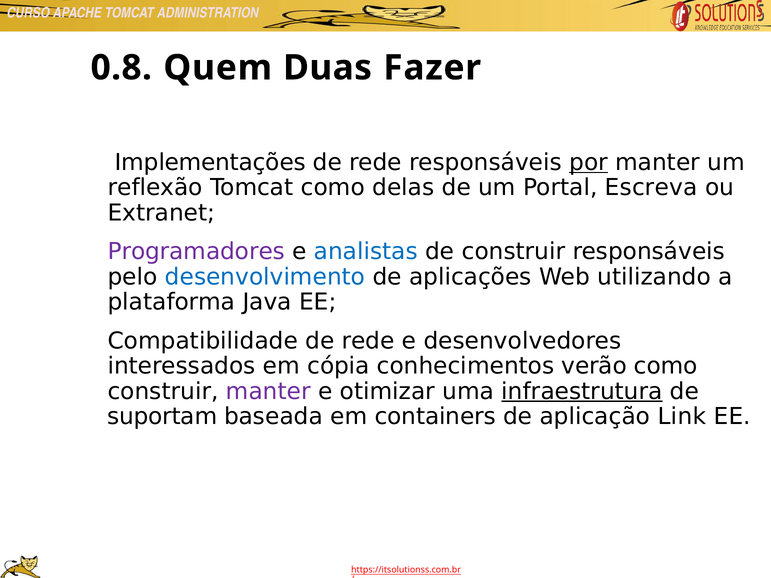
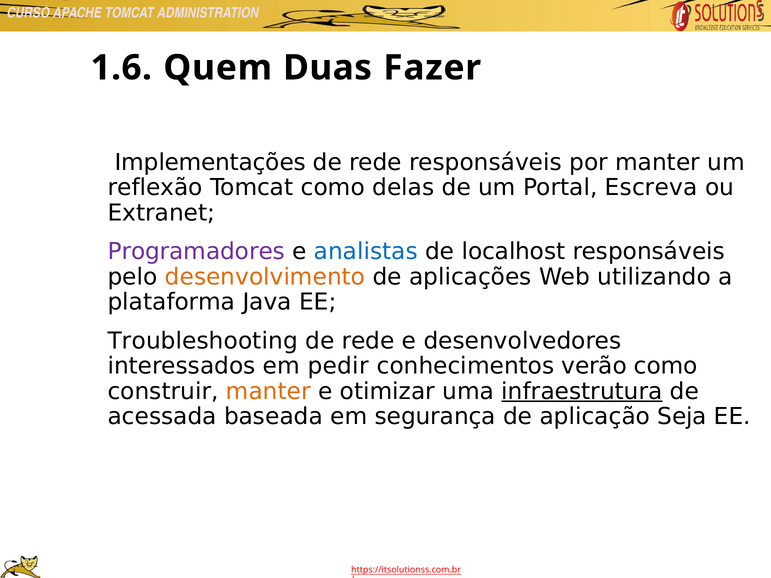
0.8: 0.8 -> 1.6 (121, 68)
por underline: present -> none (589, 163)
de construir: construir -> localhost (514, 252)
desenvolvimento colour: blue -> orange (265, 277)
Compatibilidade: Compatibilidade -> Troubleshooting (203, 341)
cópia: cópia -> pedir (338, 366)
manter colour: purple -> orange (268, 391)
suportam: suportam -> acessada (162, 417)
containers: containers -> segurança (435, 417)
Link: Link -> Seja (682, 417)
